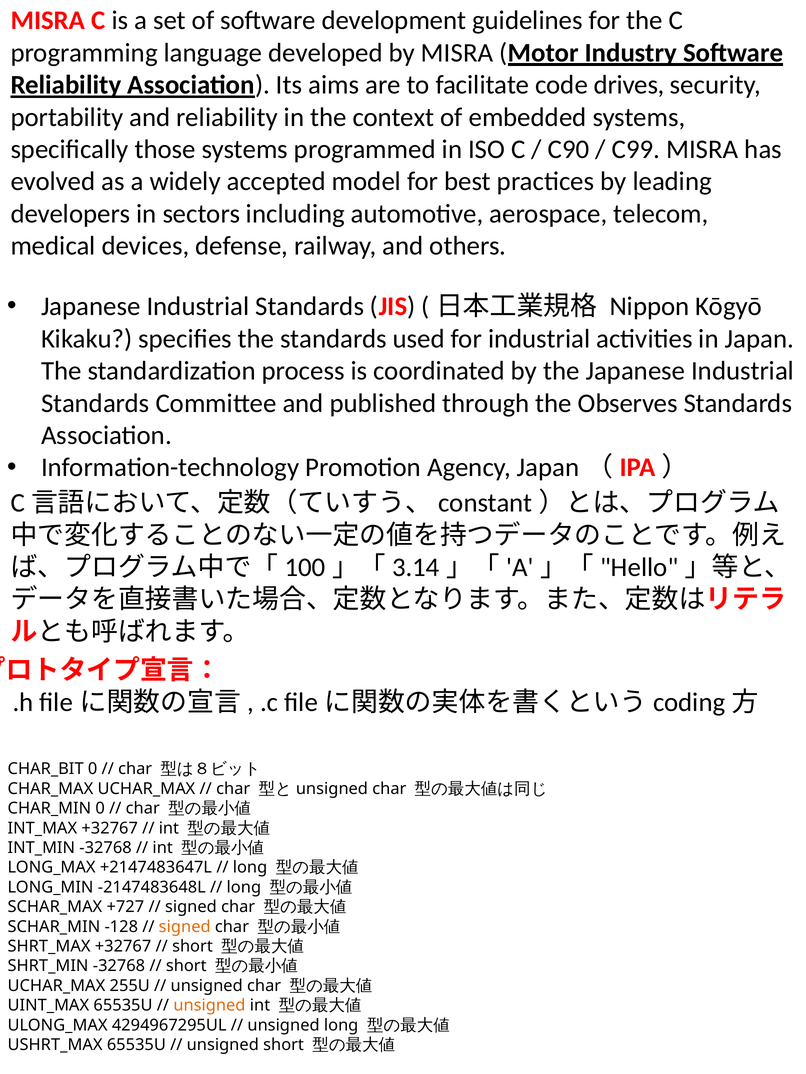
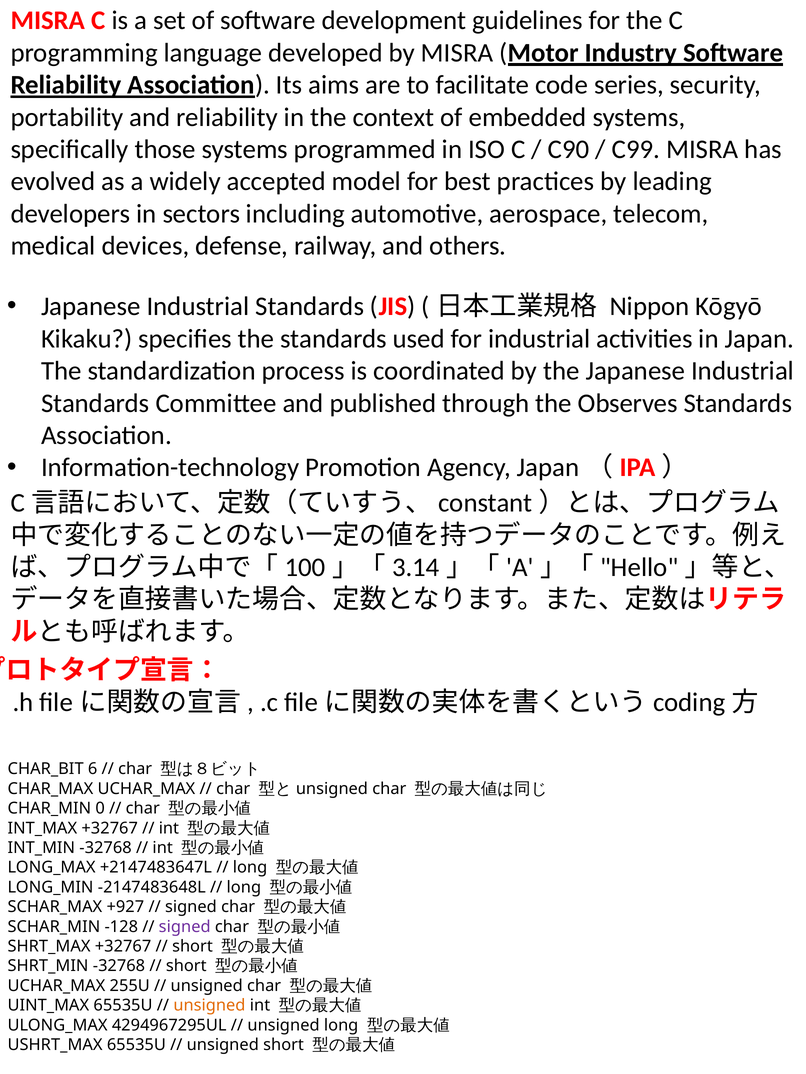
drives: drives -> series (629, 85)
CHAR_BIT 0: 0 -> 6 (93, 769)
+727: +727 -> +927 (125, 907)
signed colour: orange -> purple (185, 927)
